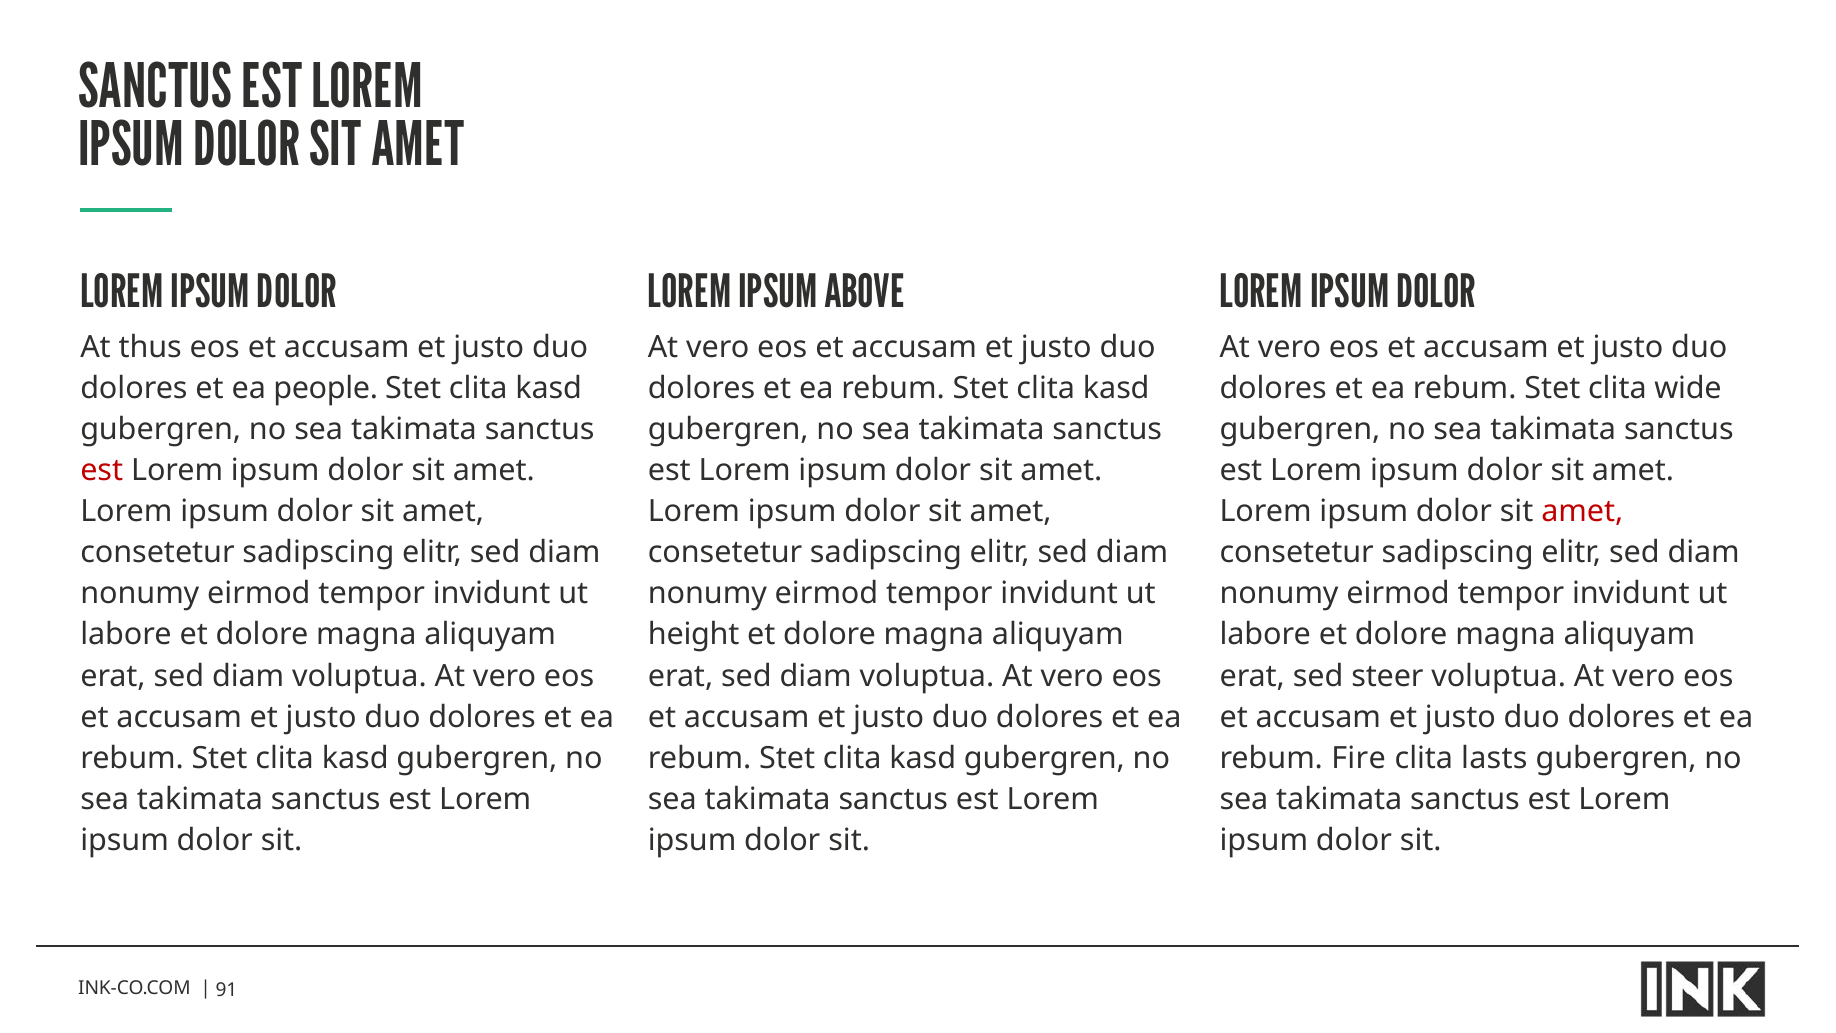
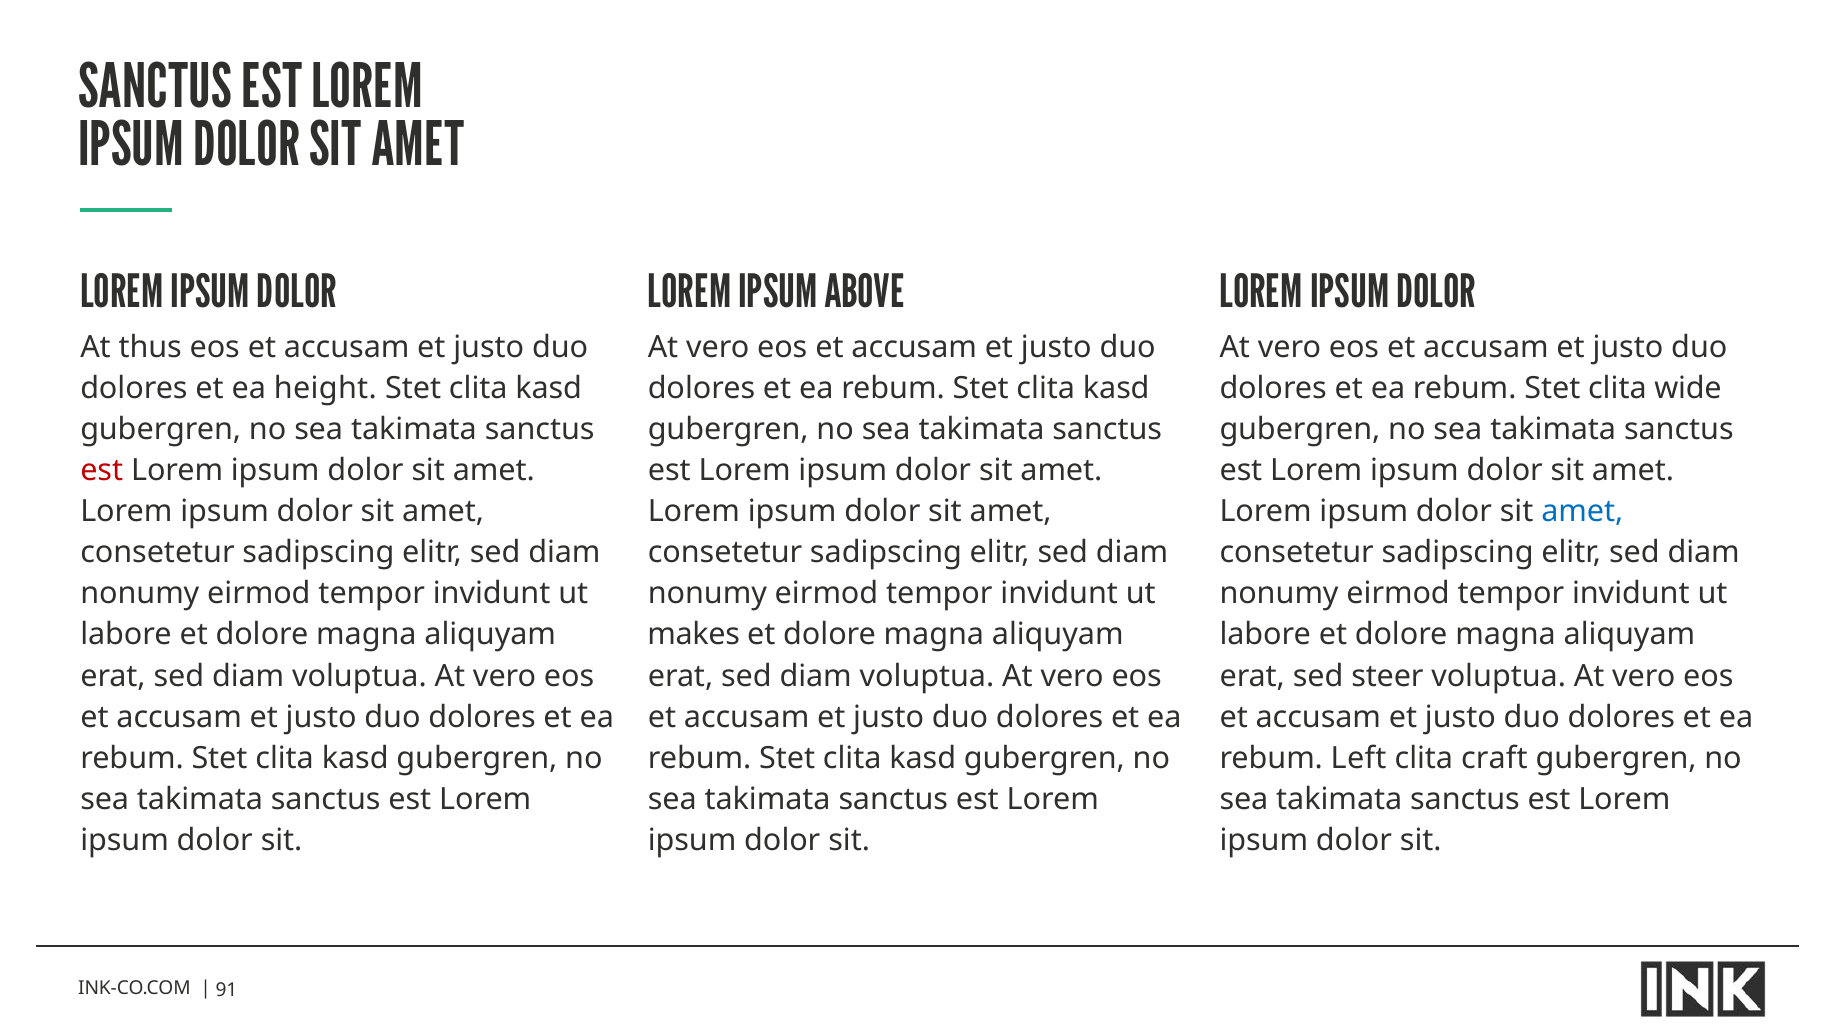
people: people -> height (325, 388)
amet colour: red -> blue (1582, 511)
height: height -> makes (694, 635)
Fire: Fire -> Left (1359, 758)
lasts: lasts -> craft (1494, 758)
